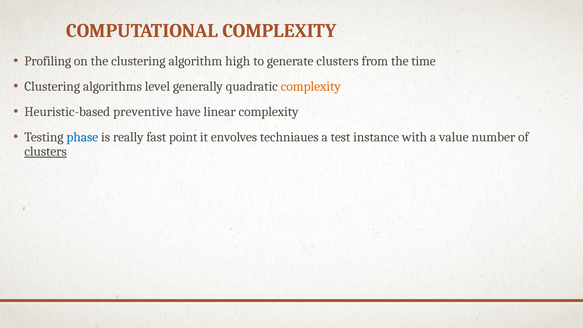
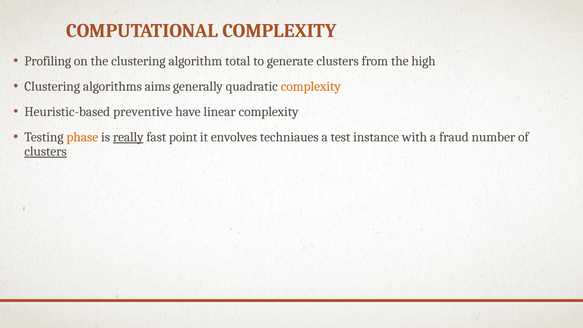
high: high -> total (238, 61)
time: time -> high (423, 61)
level: level -> aims (158, 86)
phase colour: blue -> orange (82, 137)
really underline: none -> present (128, 137)
value: value -> fraud (454, 137)
